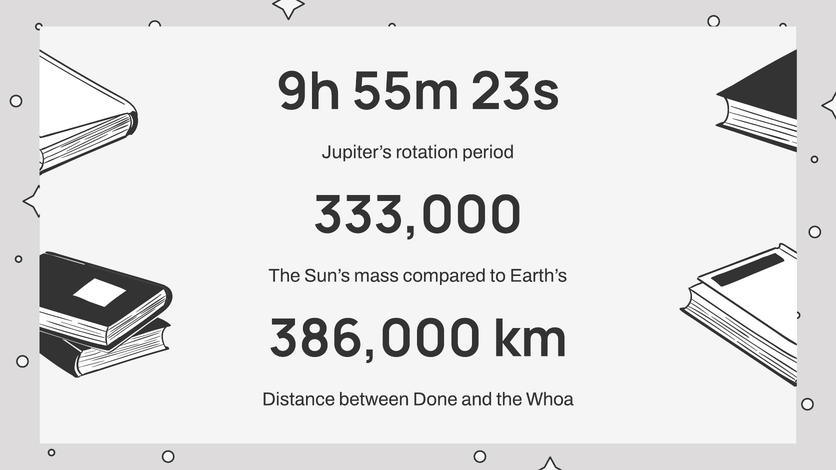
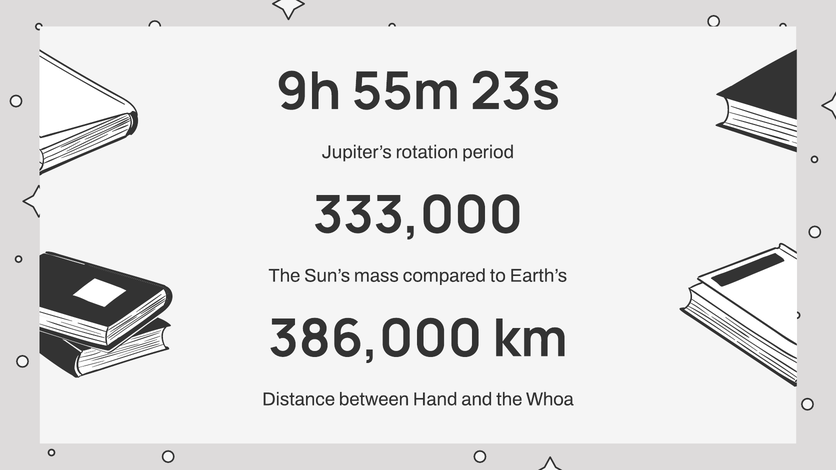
Done: Done -> Hand (435, 399)
